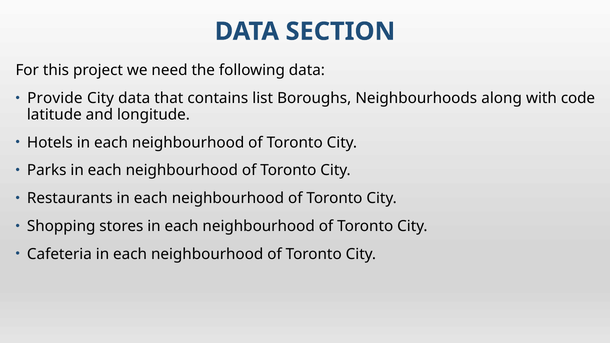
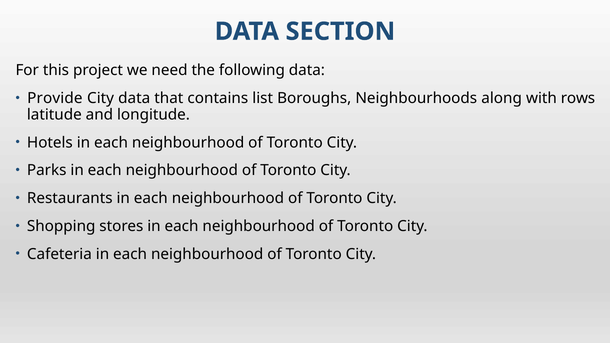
code: code -> rows (578, 98)
